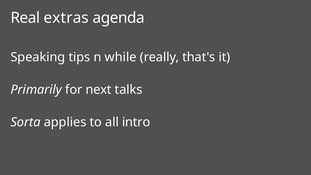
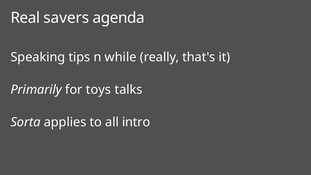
extras: extras -> savers (66, 18)
next: next -> toys (98, 90)
